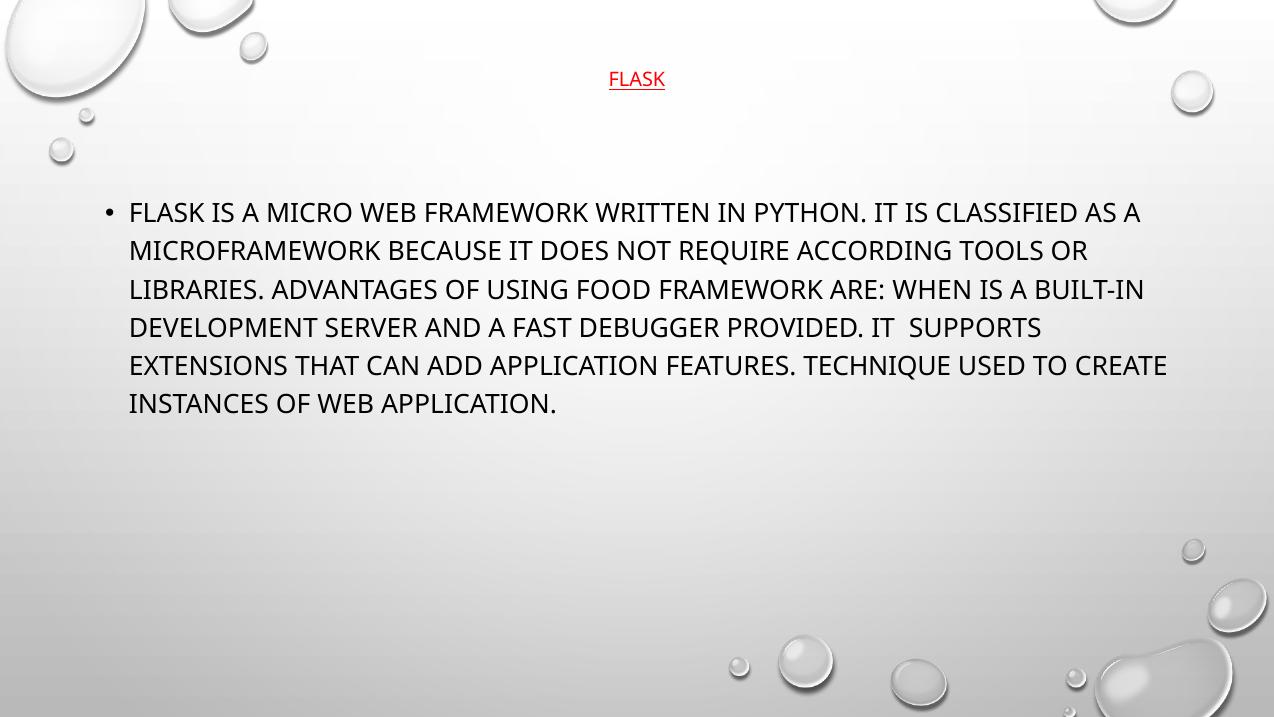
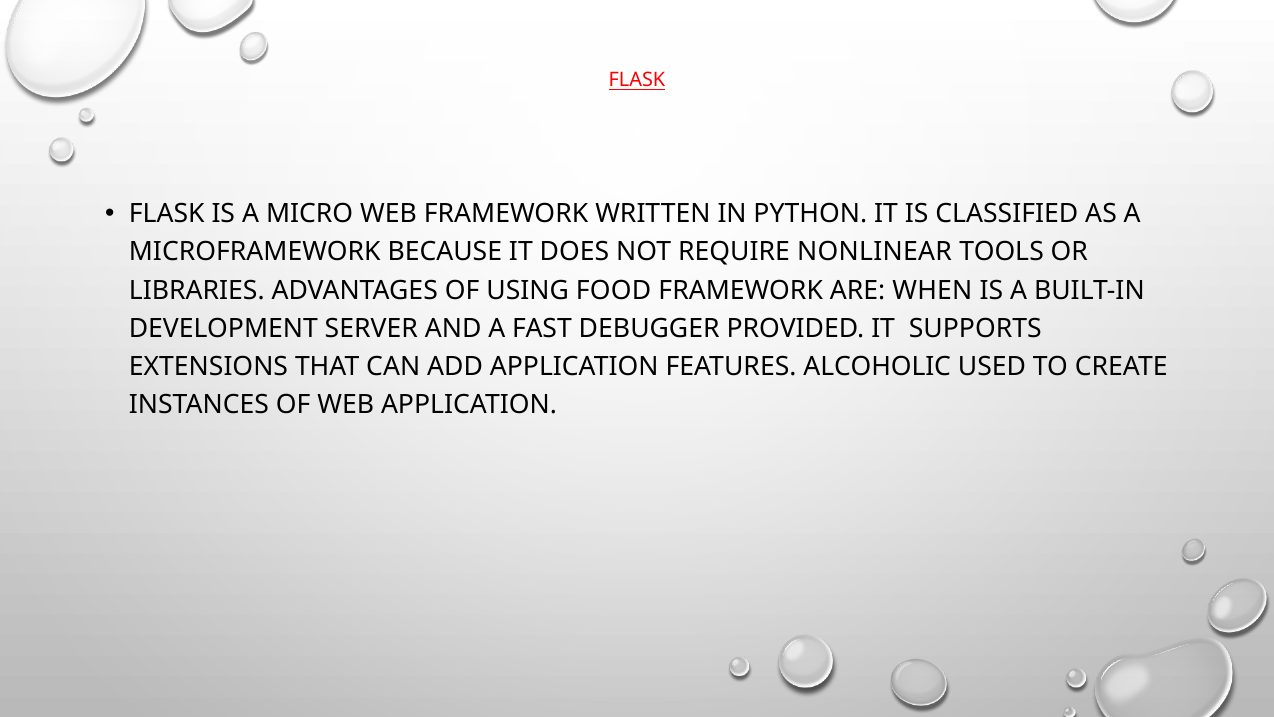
ACCORDING: ACCORDING -> NONLINEAR (875, 252)
TECHNIQUE: TECHNIQUE -> ALCOHOLIC (877, 367)
